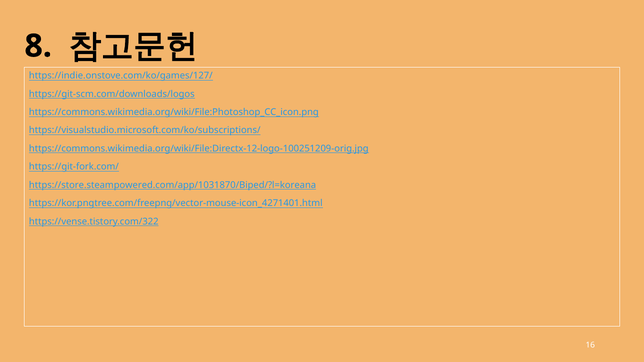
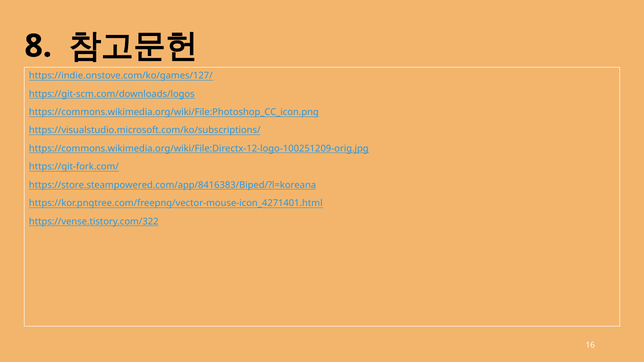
https://store.steampowered.com/app/1031870/Biped/?l=koreana: https://store.steampowered.com/app/1031870/Biped/?l=koreana -> https://store.steampowered.com/app/8416383/Biped/?l=koreana (173, 185)
